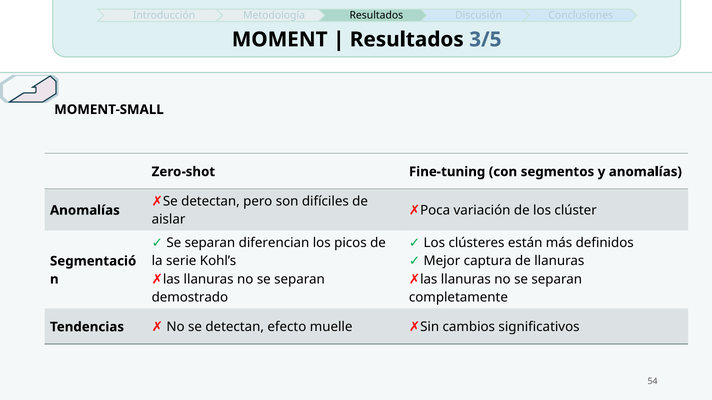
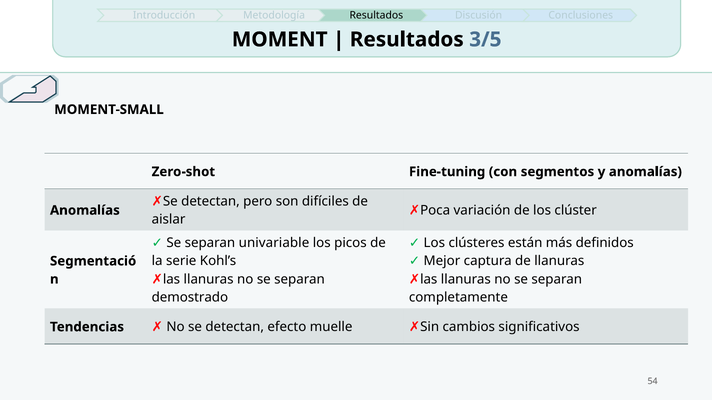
diferencian: diferencian -> univariable (274, 243)
